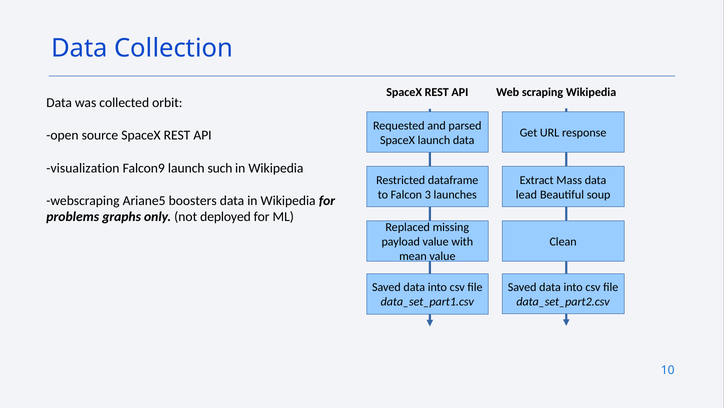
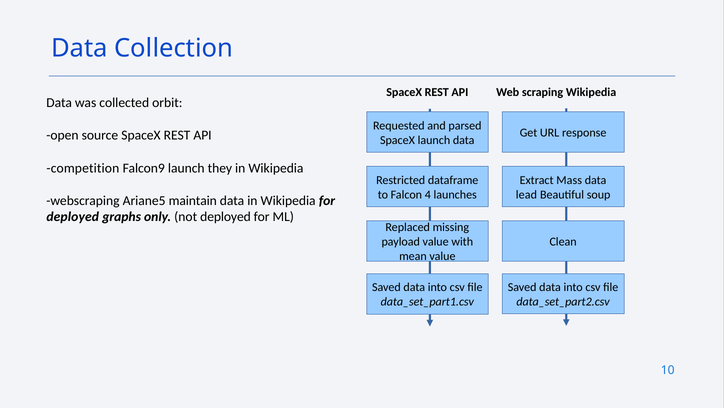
visualization: visualization -> competition (83, 168)
such: such -> they (220, 168)
3: 3 -> 4 (428, 194)
boosters: boosters -> maintain (193, 200)
problems: problems -> deployed (73, 217)
